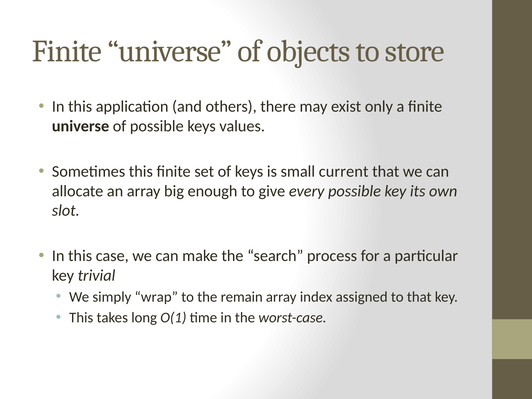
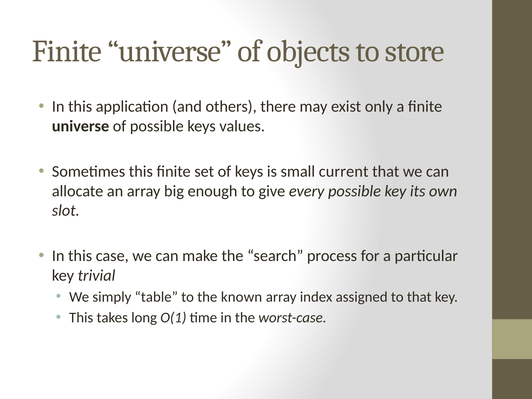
wrap: wrap -> table (156, 297)
remain: remain -> known (242, 297)
